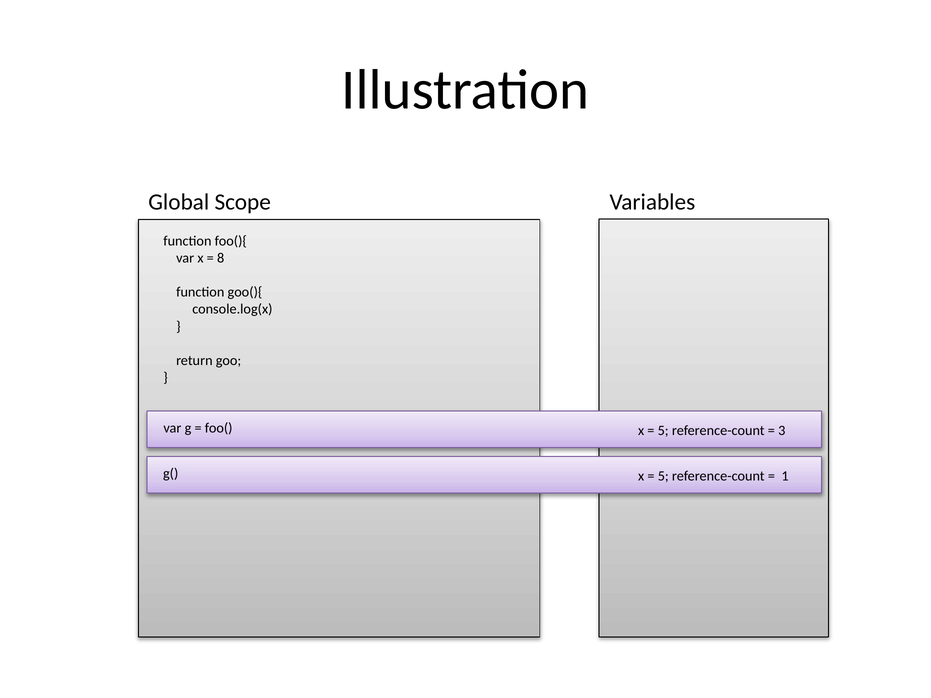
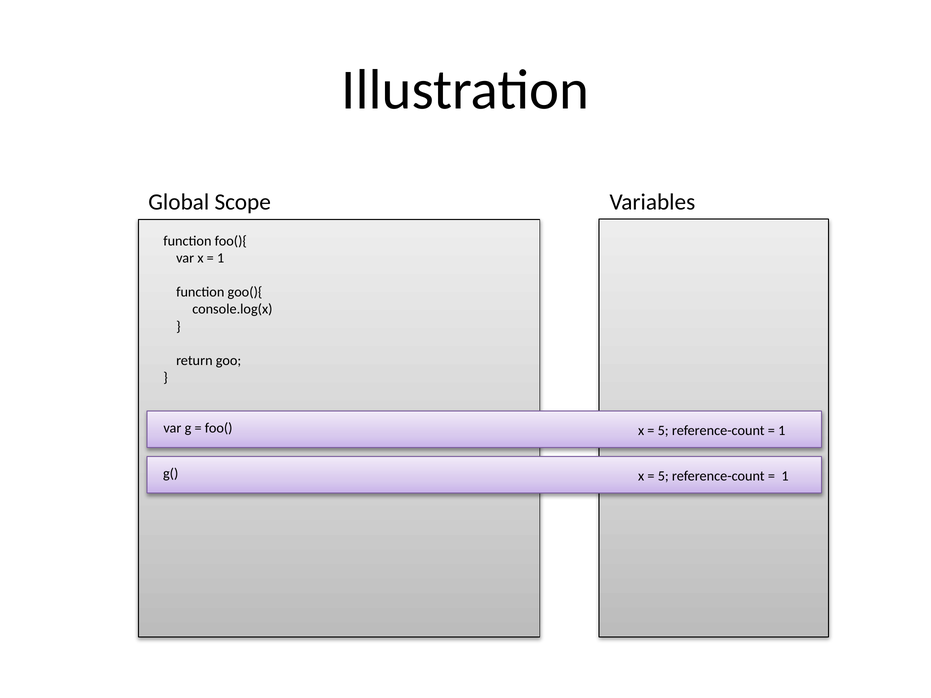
8: 8 -> 1 (221, 258)
3: 3 -> 1 (782, 431)
